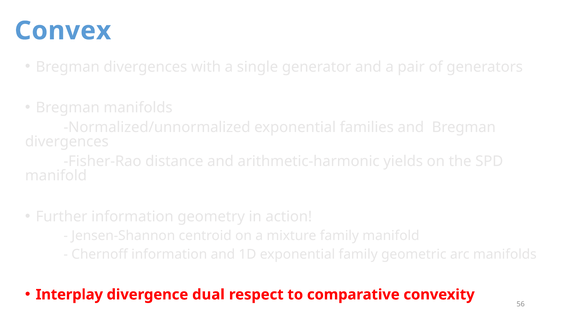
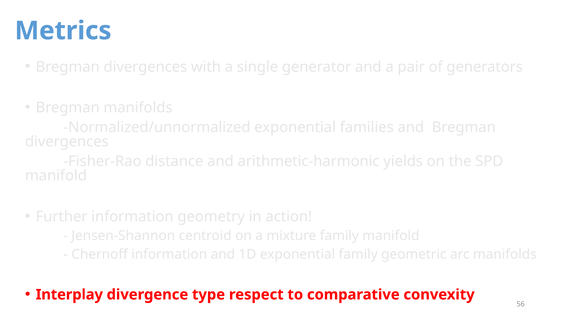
Convex: Convex -> Metrics (63, 31)
dual: dual -> type (209, 295)
